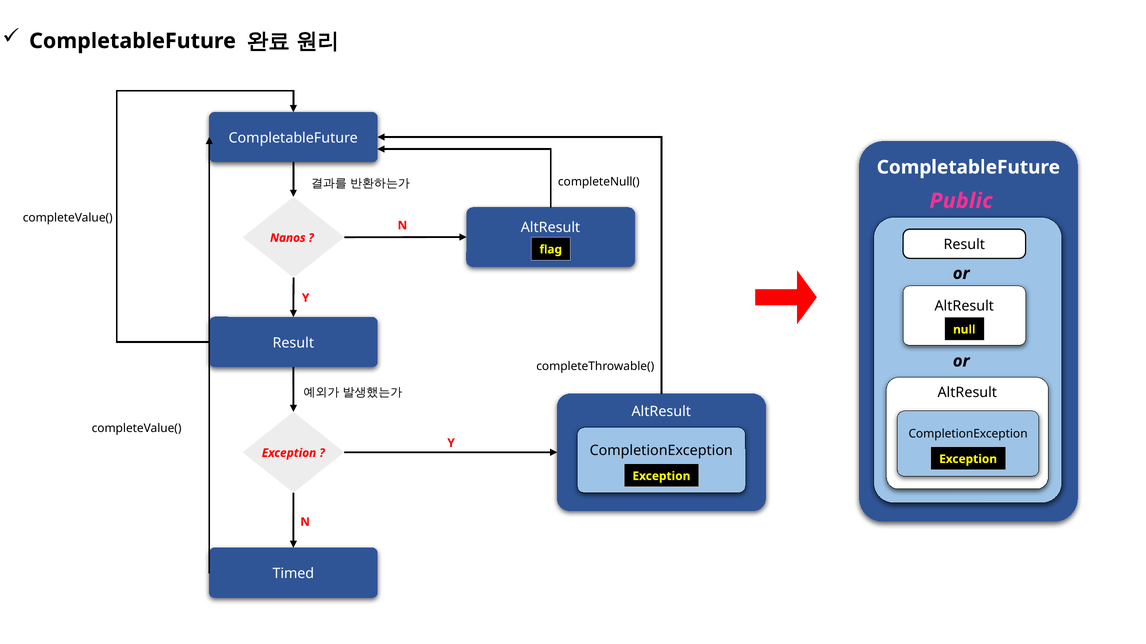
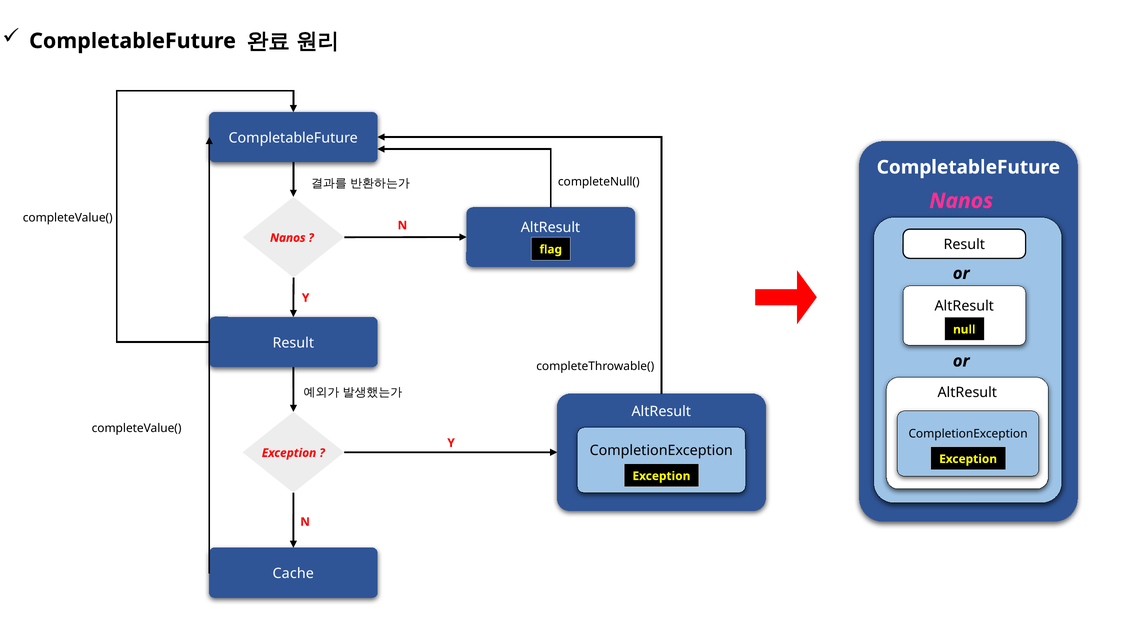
Public: Public -> Nanos (961, 201)
Timed: Timed -> Cache (293, 574)
